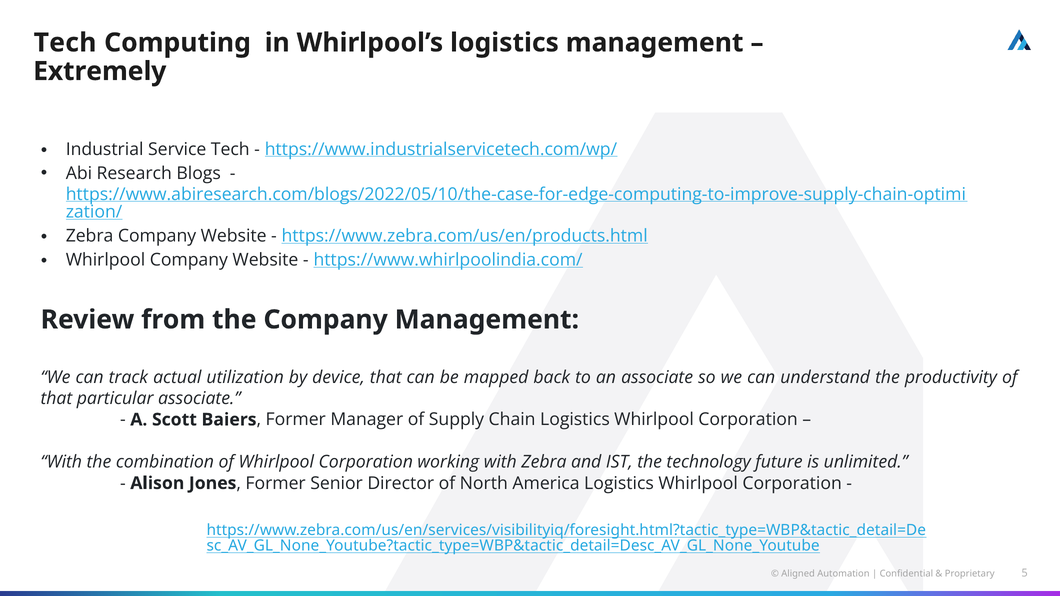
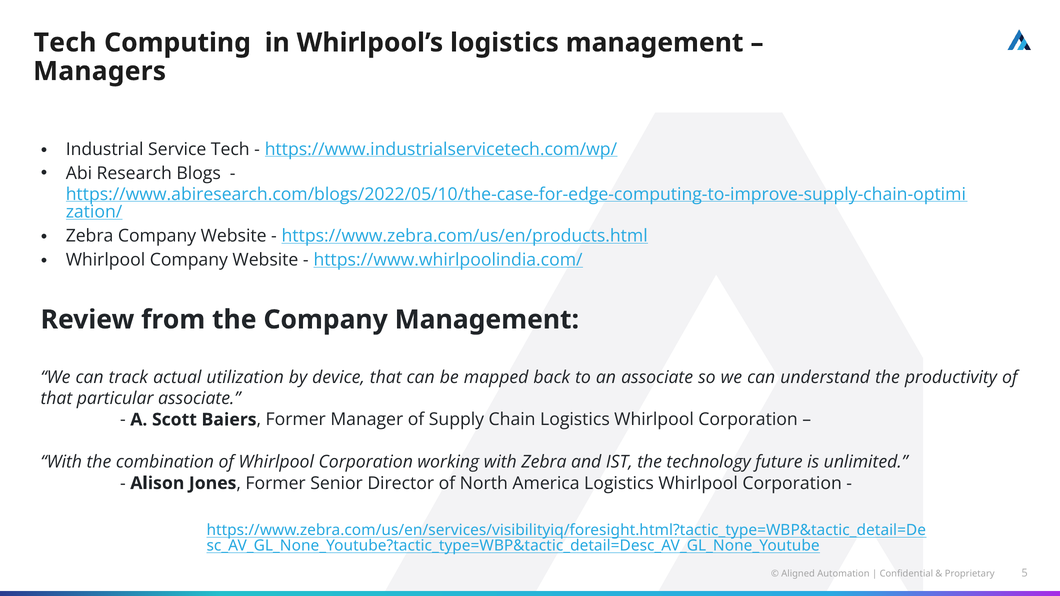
Extremely: Extremely -> Managers (100, 71)
